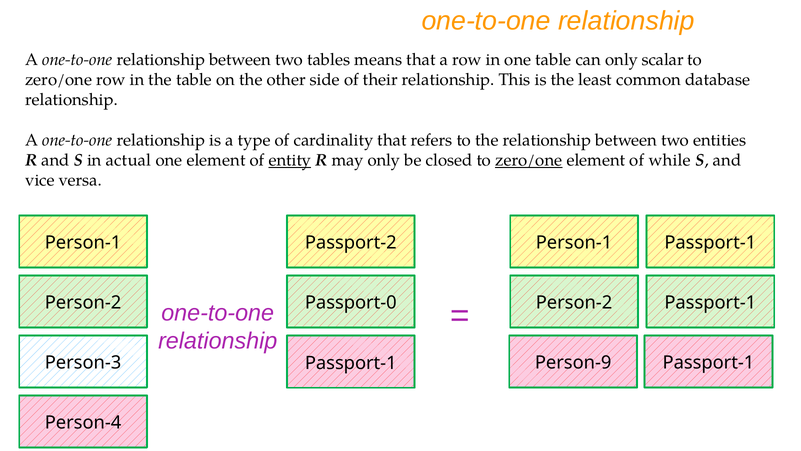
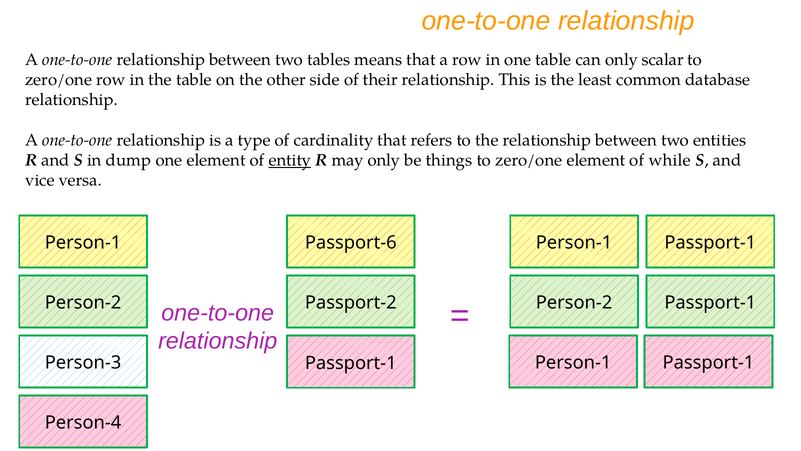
actual: actual -> dump (129, 160)
closed: closed -> things (449, 160)
zero/one underline: present -> none (529, 160)
Passport-2: Passport-2 -> Passport-6 (351, 242)
Passport-0: Passport-0 -> Passport-2 (351, 302)
Passport-1 Person-9: Person-9 -> Person-1 (573, 362)
